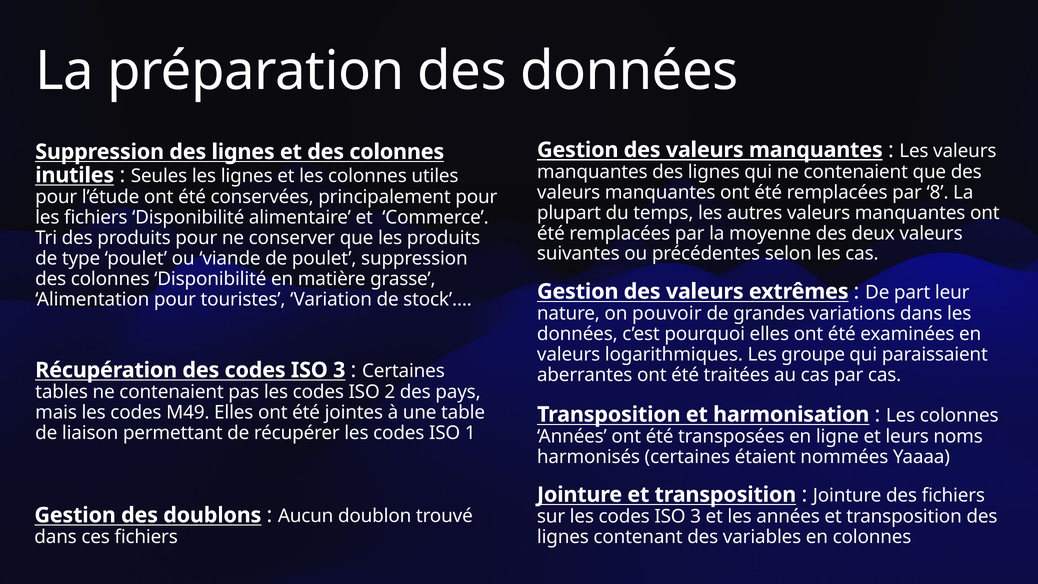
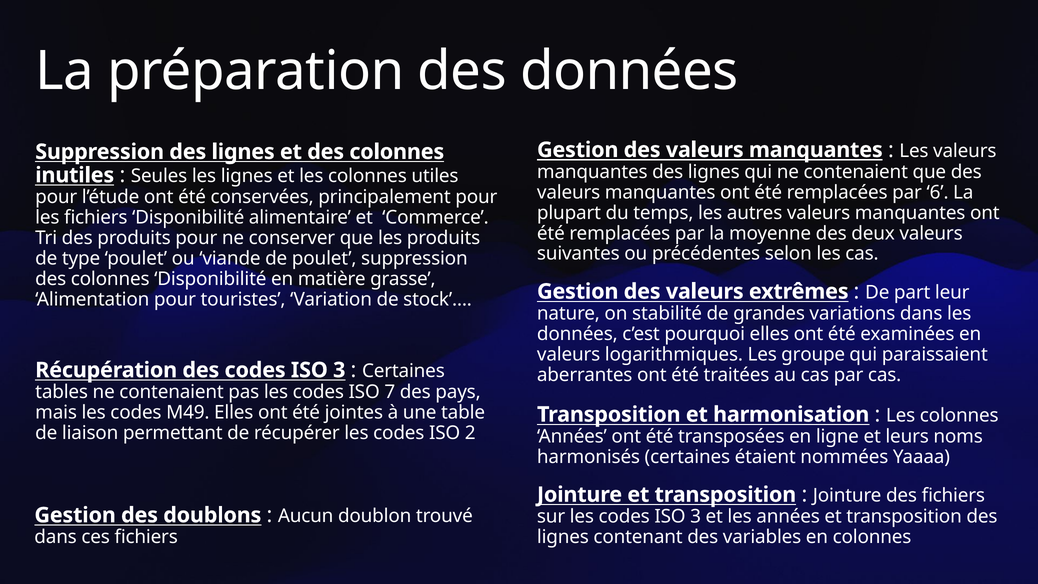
8: 8 -> 6 (938, 192)
pouvoir: pouvoir -> stabilité (667, 313)
2: 2 -> 7 (390, 392)
1: 1 -> 2 (470, 433)
